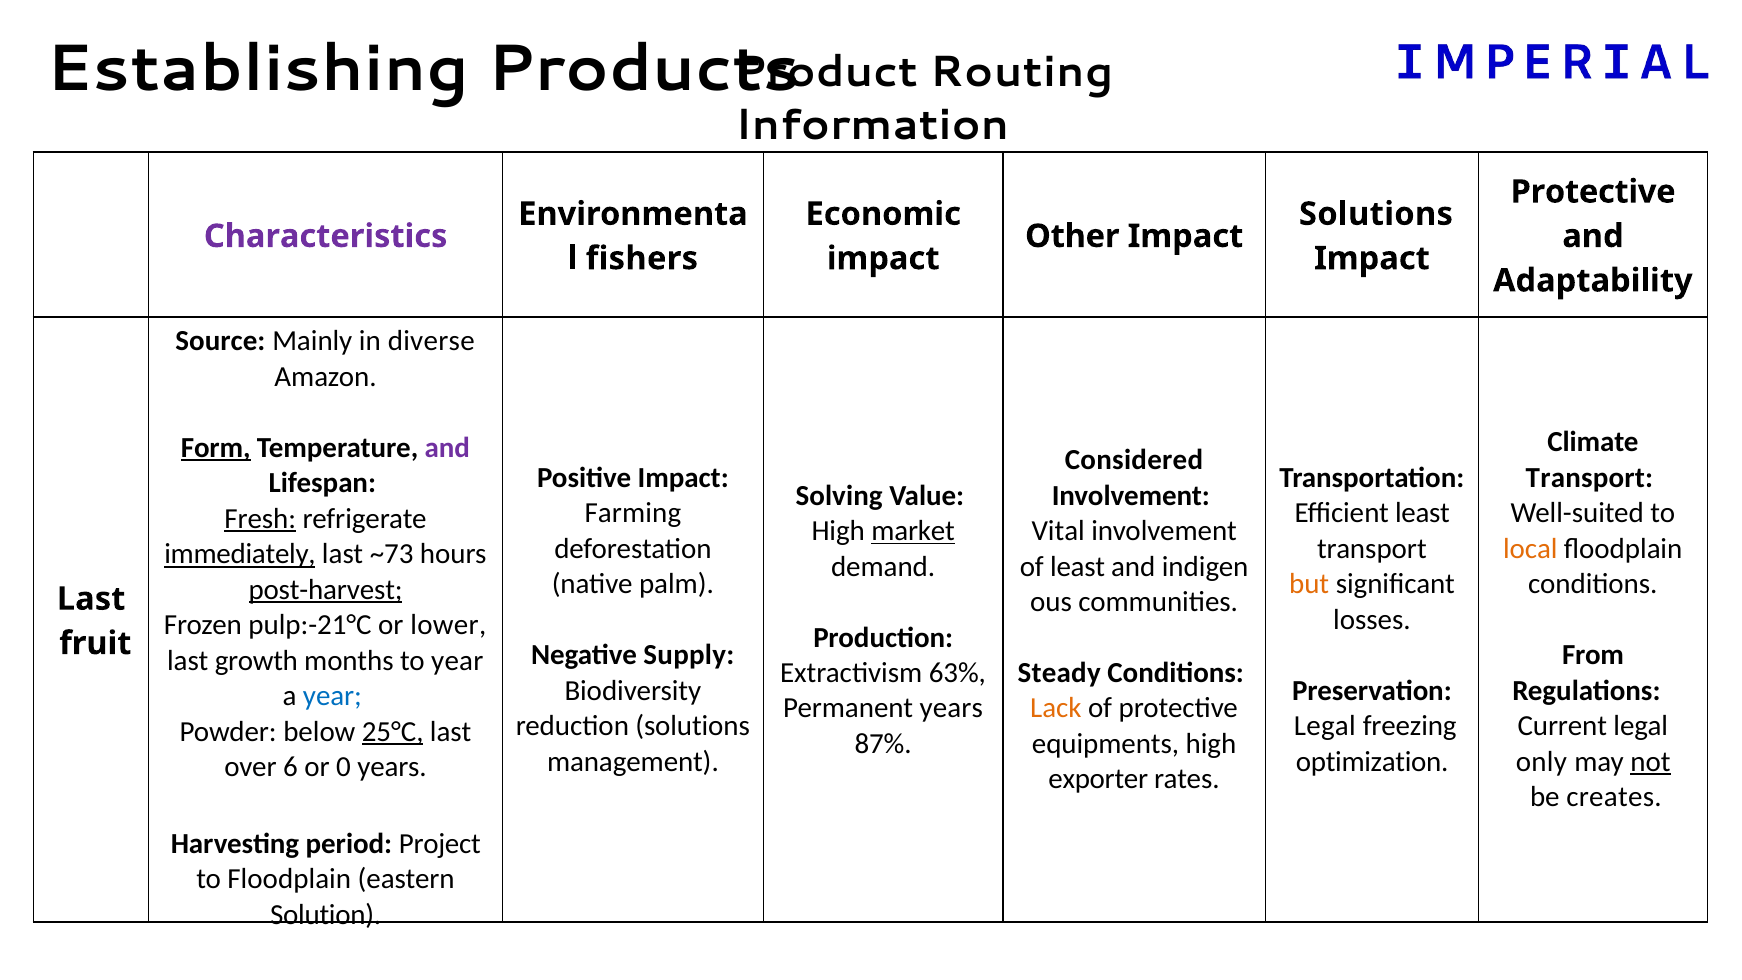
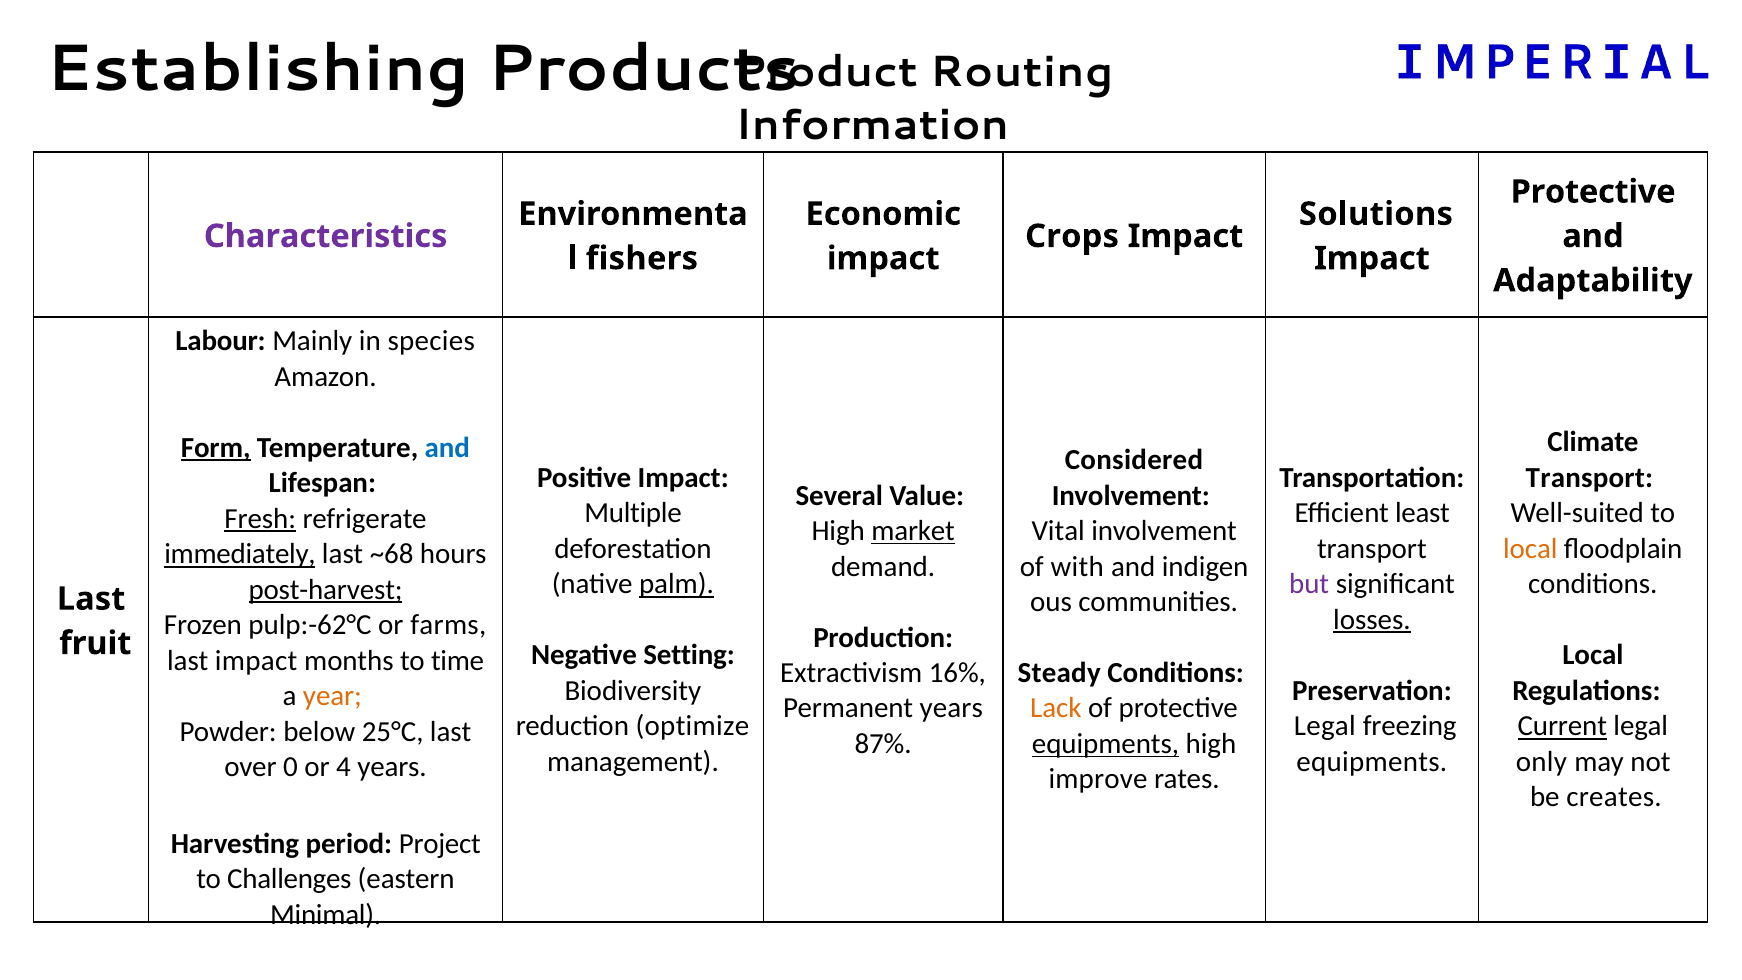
Other: Other -> Crops (1072, 236)
Source: Source -> Labour (221, 341)
diverse: diverse -> species (431, 341)
and colour: purple -> blue (447, 448)
Solving: Solving -> Several (839, 495)
Farming: Farming -> Multiple (633, 513)
~73: ~73 -> ~68 (392, 554)
of least: least -> with (1077, 566)
palm underline: none -> present (676, 584)
but colour: orange -> purple (1309, 584)
losses underline: none -> present (1372, 620)
pulp:-21°C: pulp:-21°C -> pulp:-62°C (310, 625)
lower: lower -> farms (448, 625)
Supply: Supply -> Setting (689, 655)
From: From -> Local (1593, 655)
last growth: growth -> impact (256, 661)
to year: year -> time (458, 661)
63%: 63% -> 16% (957, 673)
year colour: blue -> orange (332, 696)
reduction solutions: solutions -> optimize (692, 726)
Current underline: none -> present (1562, 726)
25°C underline: present -> none (393, 732)
equipments underline: none -> present (1106, 744)
optimization: optimization -> equipments (1372, 762)
not underline: present -> none (1651, 762)
6: 6 -> 0 (290, 767)
0: 0 -> 4 (343, 767)
exporter: exporter -> improve (1098, 779)
to Floodplain: Floodplain -> Challenges (289, 879)
Solution: Solution -> Minimal (326, 915)
